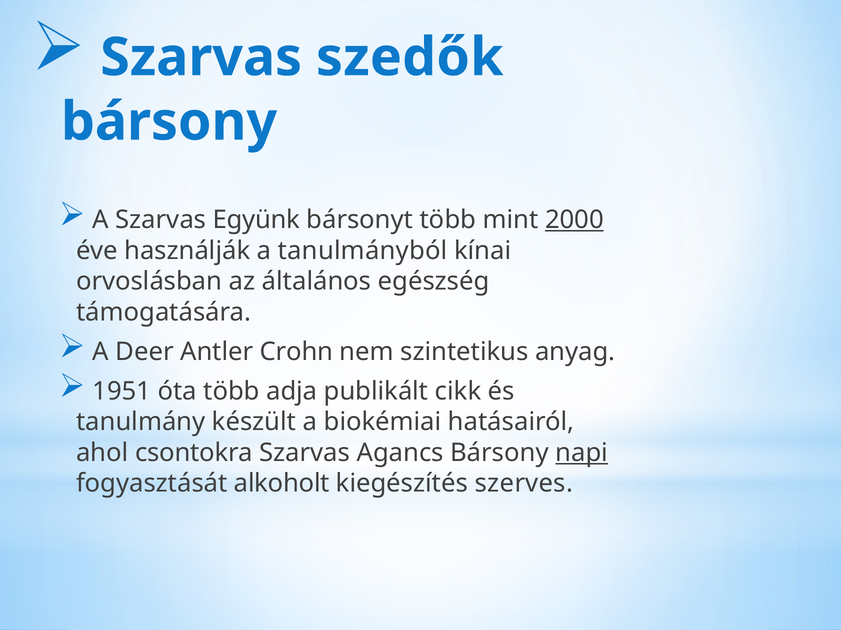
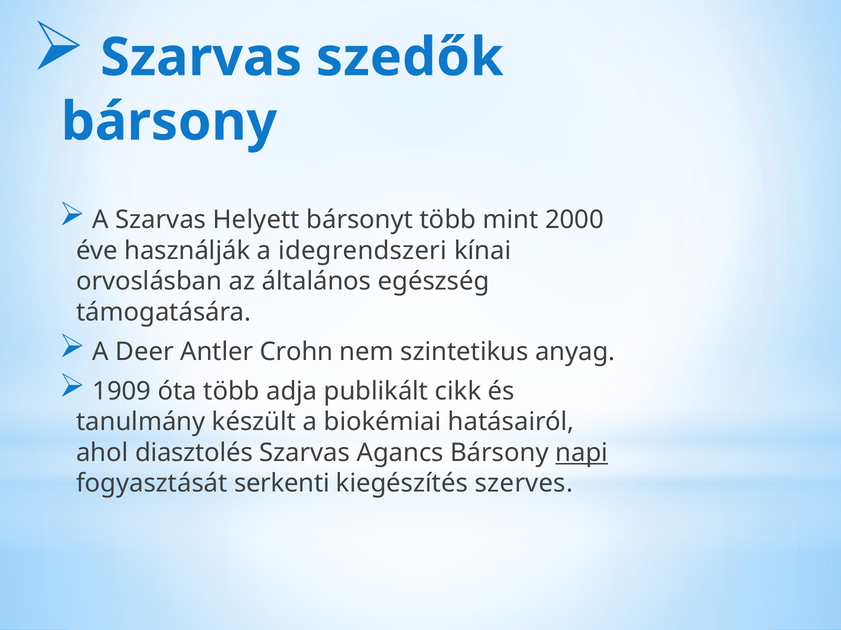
Együnk: Együnk -> Helyett (256, 220)
2000 underline: present -> none (574, 220)
tanulmányból: tanulmányból -> idegrendszeri (363, 251)
1951: 1951 -> 1909 (122, 392)
csontokra: csontokra -> diasztolés (194, 453)
alkoholt: alkoholt -> serkenti (282, 484)
